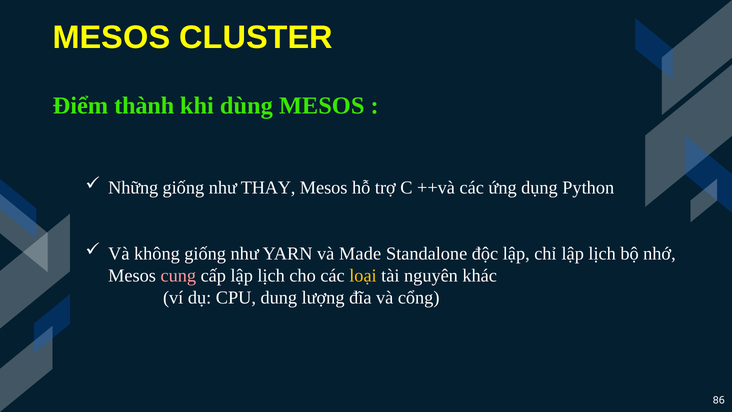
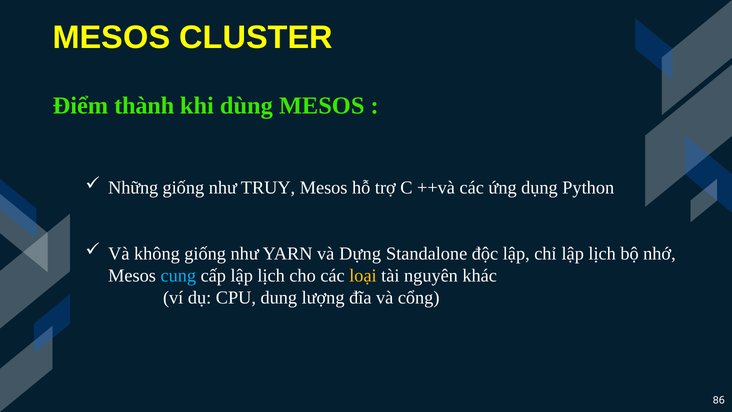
THAY: THAY -> TRUY (268, 188)
Made: Made -> Dựng (360, 253)
cung colour: pink -> light blue (178, 275)
